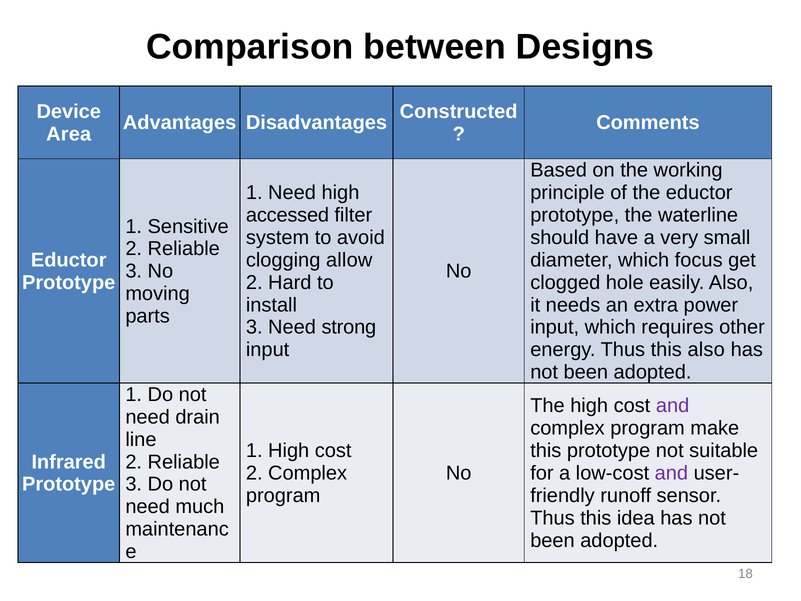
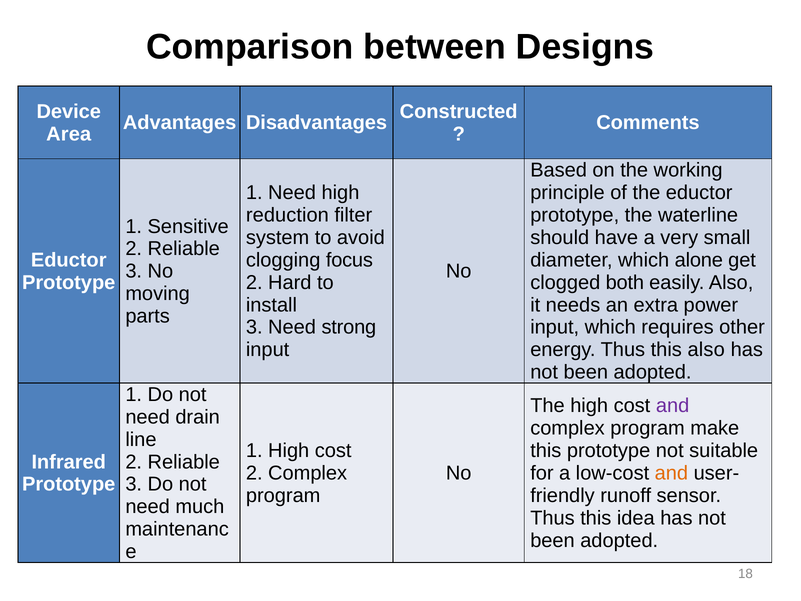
accessed: accessed -> reduction (287, 215)
allow: allow -> focus (349, 260)
focus: focus -> alone (699, 260)
hole: hole -> both (625, 282)
and colour: purple -> orange (671, 473)
